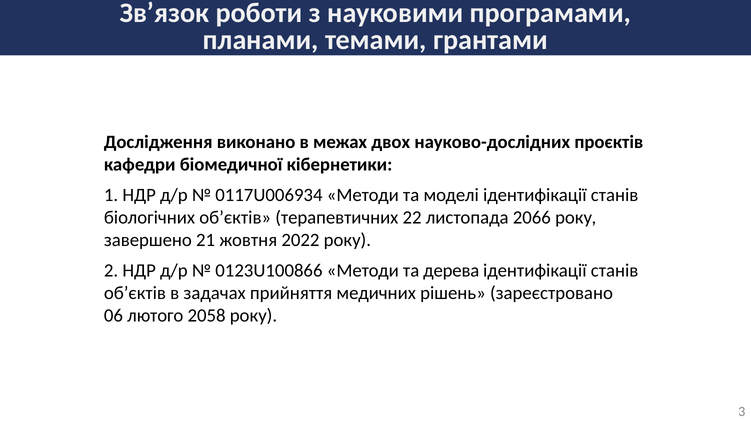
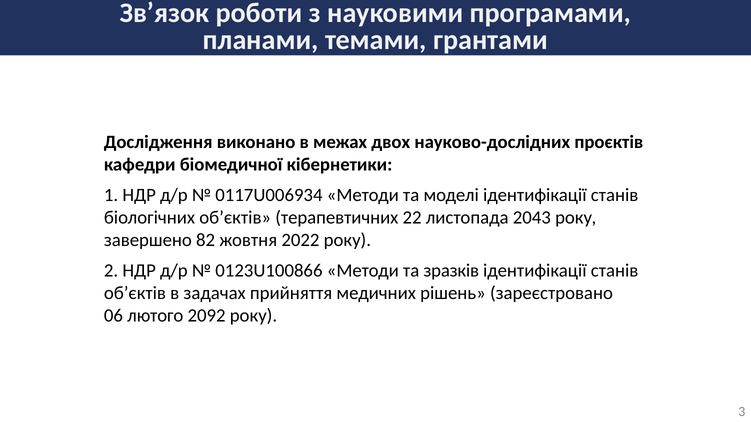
2066: 2066 -> 2043 (532, 218)
21: 21 -> 82 (206, 240)
дерева: дерева -> зразків (451, 271)
2058: 2058 -> 2092 (207, 316)
